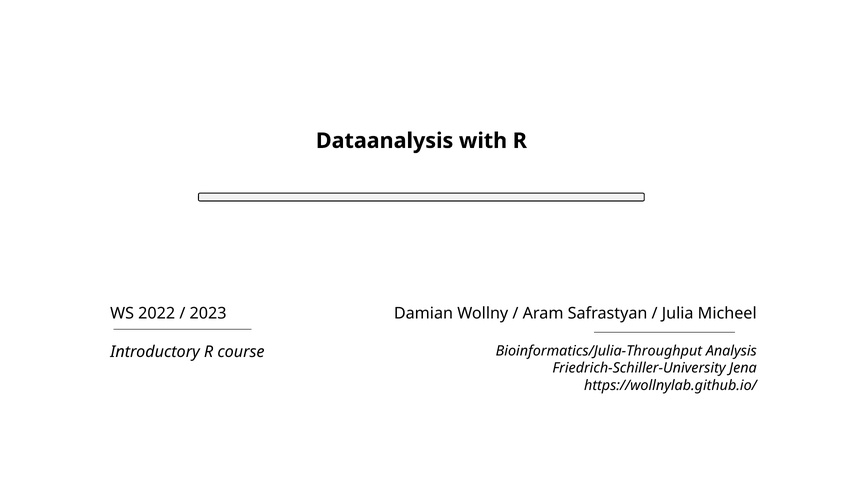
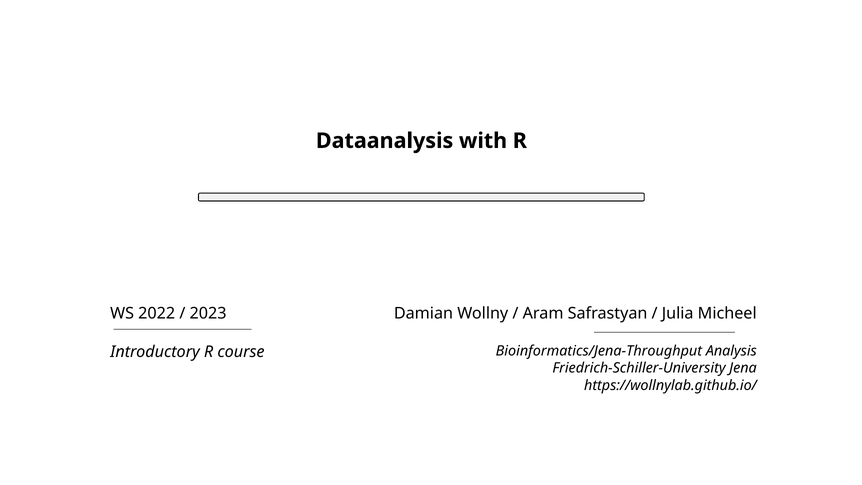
Bioinformatics/Julia-Throughput: Bioinformatics/Julia-Throughput -> Bioinformatics/Jena-Throughput (599, 351)
